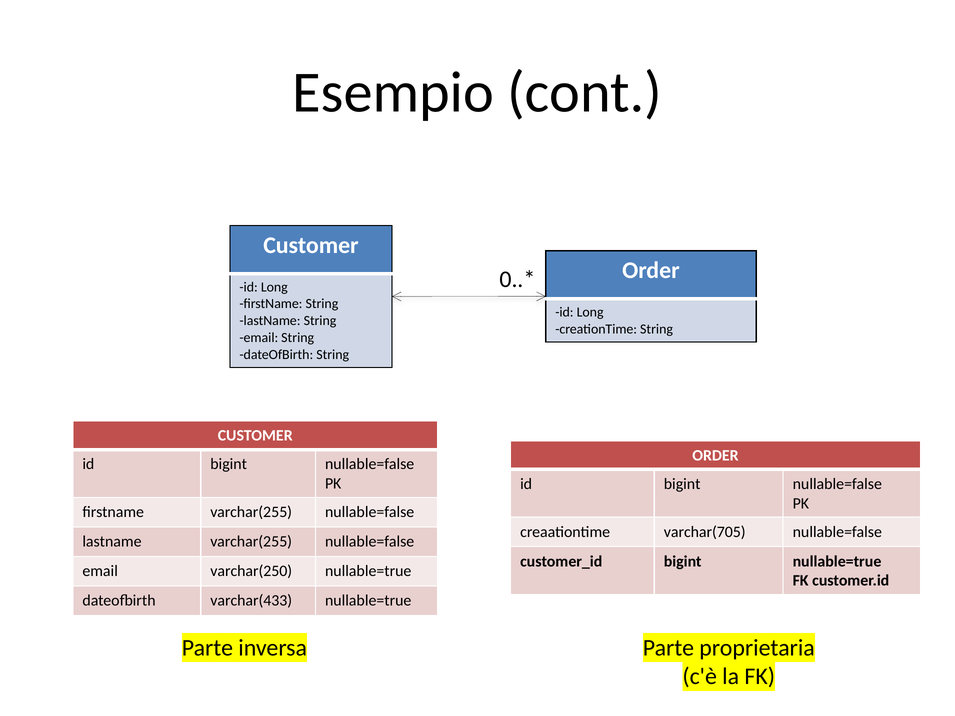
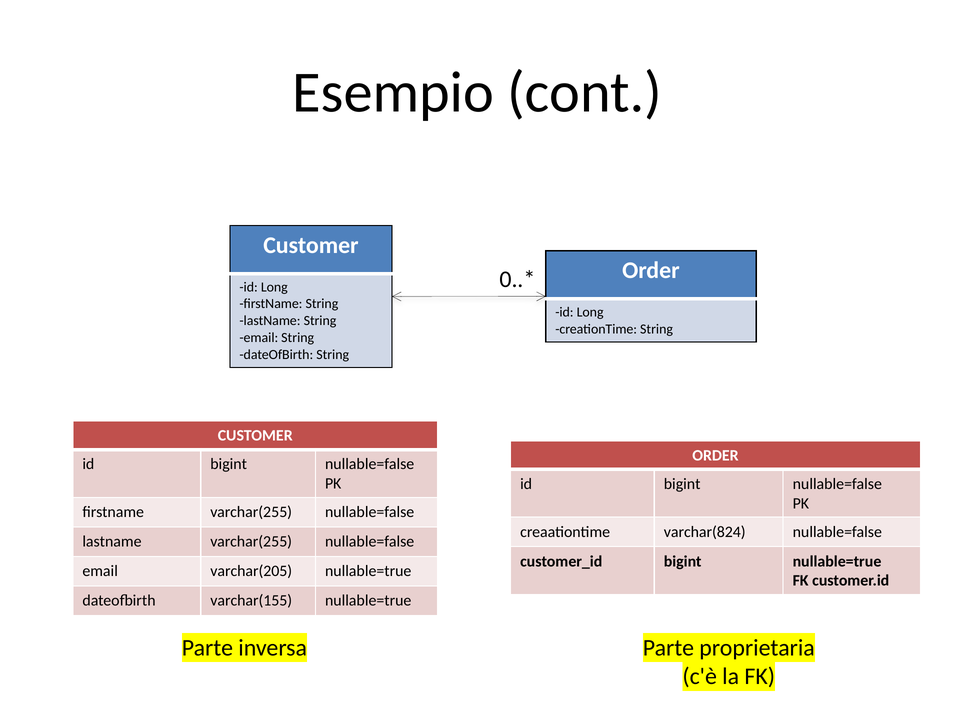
varchar(705: varchar(705 -> varchar(824 (705, 532)
varchar(250: varchar(250 -> varchar(205 (251, 571)
varchar(433: varchar(433 -> varchar(155 (251, 601)
